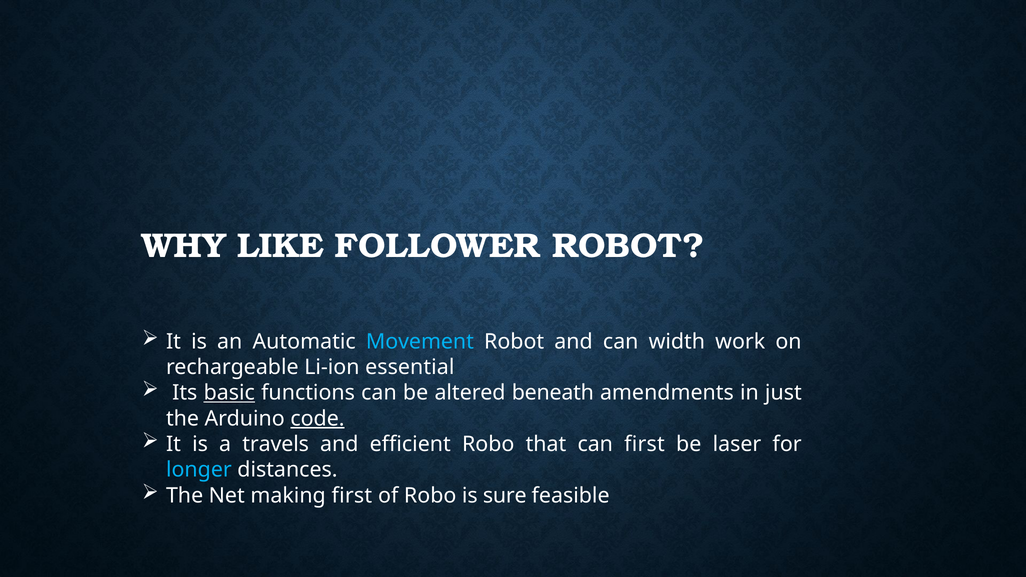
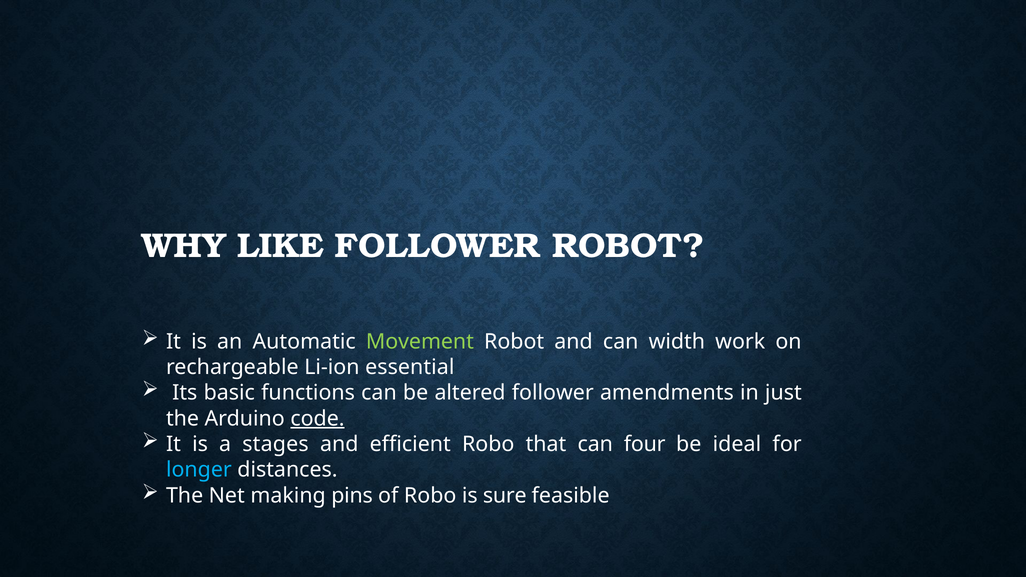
Movement colour: light blue -> light green (420, 342)
basic underline: present -> none (229, 393)
altered beneath: beneath -> follower (553, 393)
travels: travels -> stages (275, 444)
can first: first -> four (645, 444)
laser: laser -> ideal (737, 444)
making first: first -> pins (352, 496)
